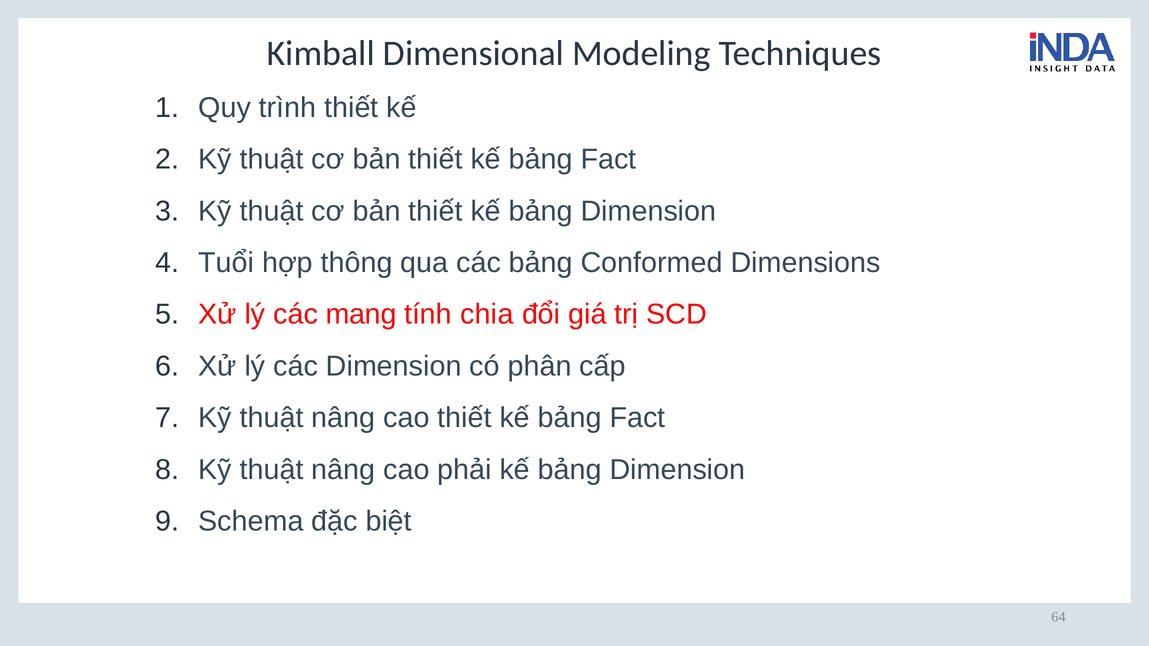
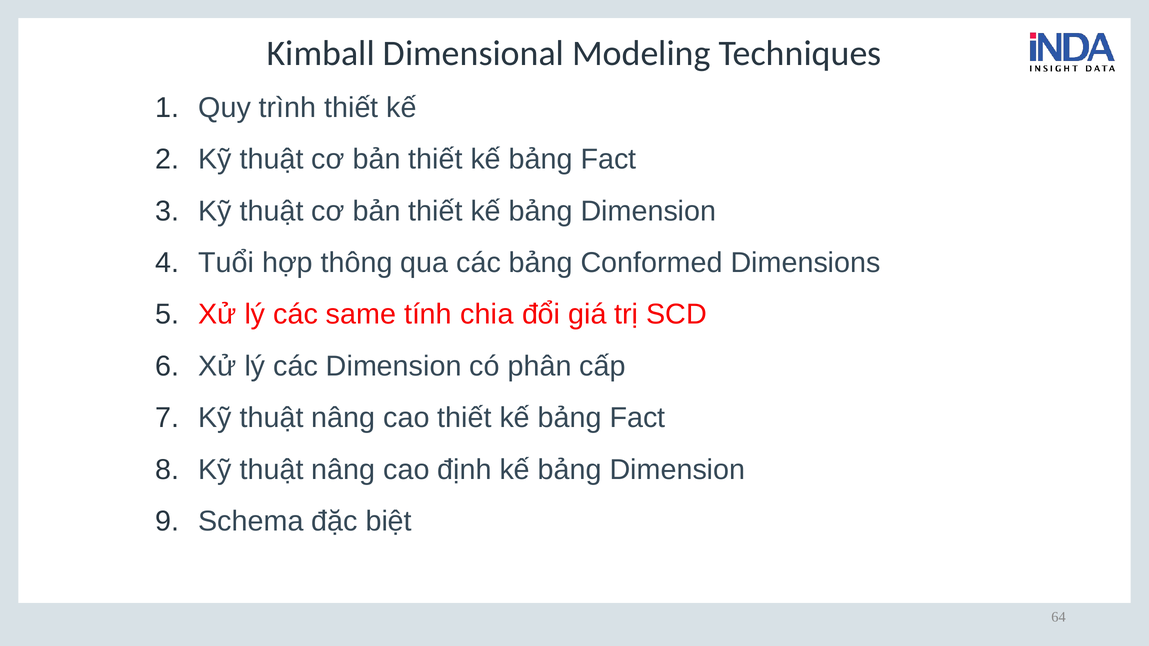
mang: mang -> same (361, 315)
phải: phải -> định (465, 470)
